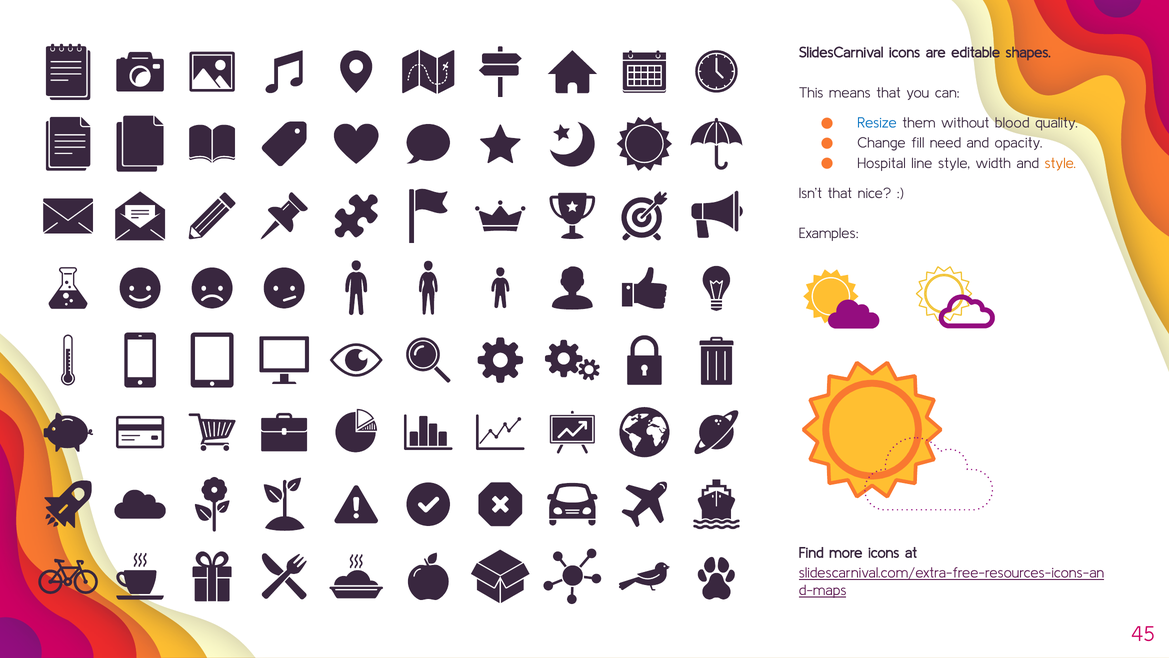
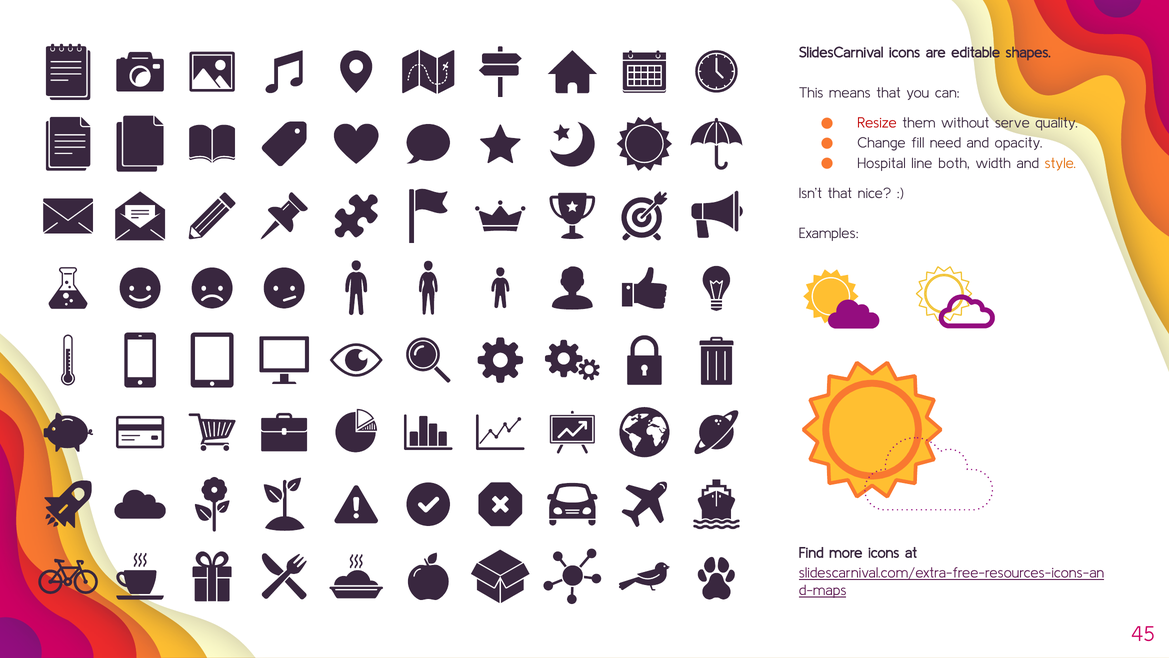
Resize colour: blue -> red (877, 123)
blood: blood -> serve (1012, 123)
line style: style -> both (954, 163)
